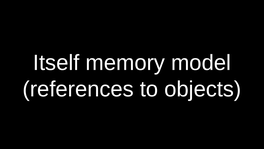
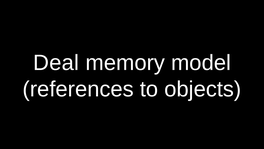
Itself: Itself -> Deal (56, 63)
